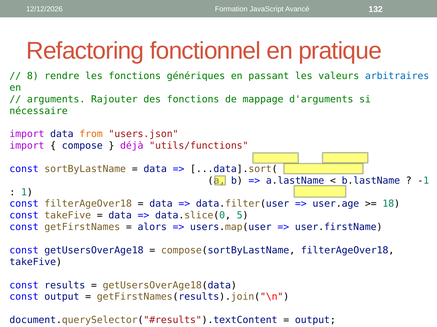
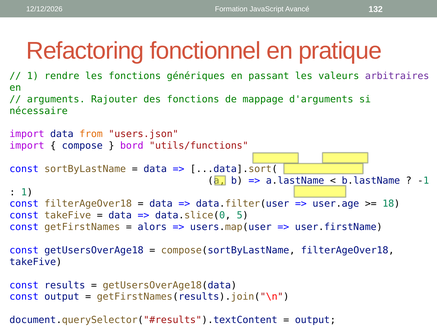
8: 8 -> 1 (33, 76)
arbitraires colour: blue -> purple (397, 76)
déjà: déjà -> bord (132, 146)
